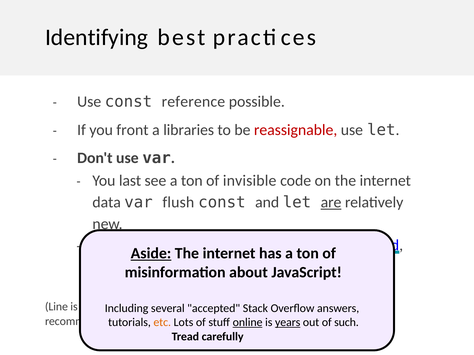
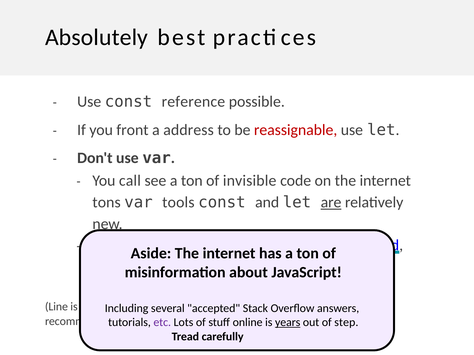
Identifying: Identifying -> Absolutely (96, 37)
libraries: libraries -> address (189, 130)
last: last -> call (130, 181)
data: data -> tons (107, 203)
flush: flush -> tools (178, 203)
Aside underline: present -> none (151, 254)
etc colour: orange -> purple (162, 323)
online underline: present -> none (248, 323)
such: such -> step (346, 323)
